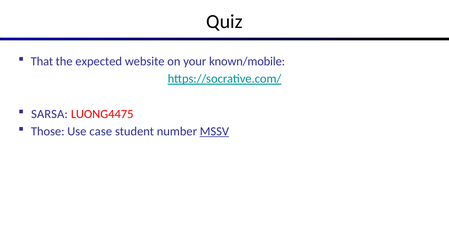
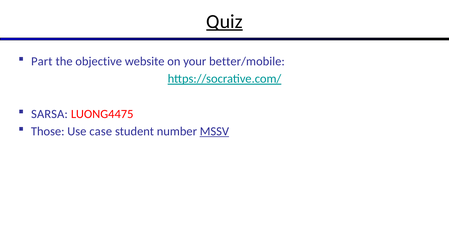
Quiz underline: none -> present (224, 21)
That: That -> Part (42, 61)
expected: expected -> objective (99, 61)
known/mobile: known/mobile -> better/mobile (247, 61)
